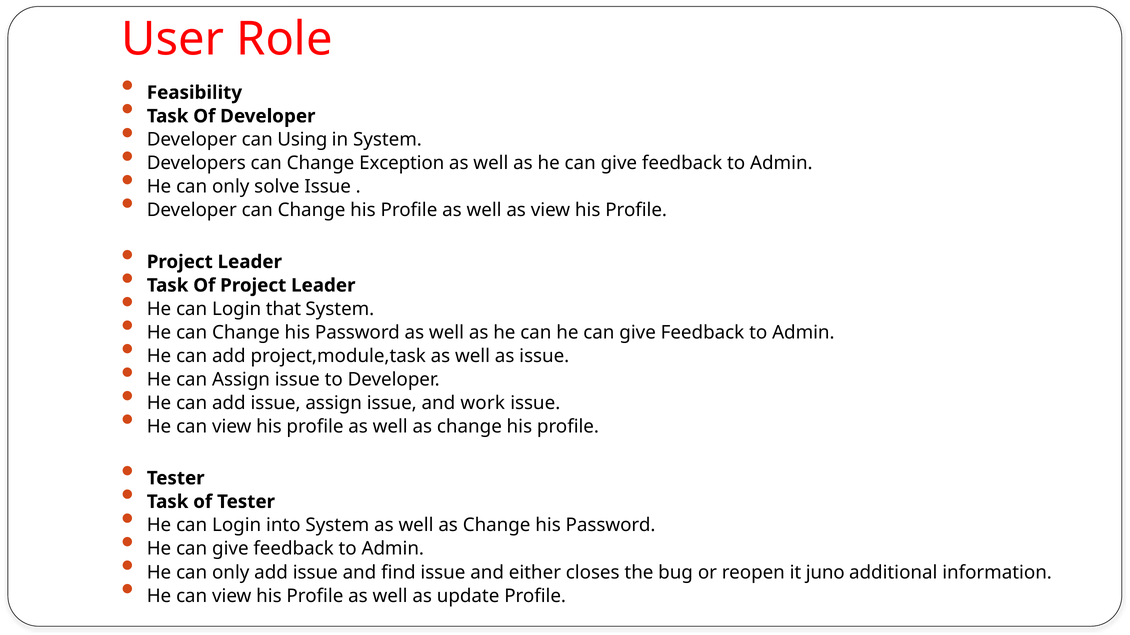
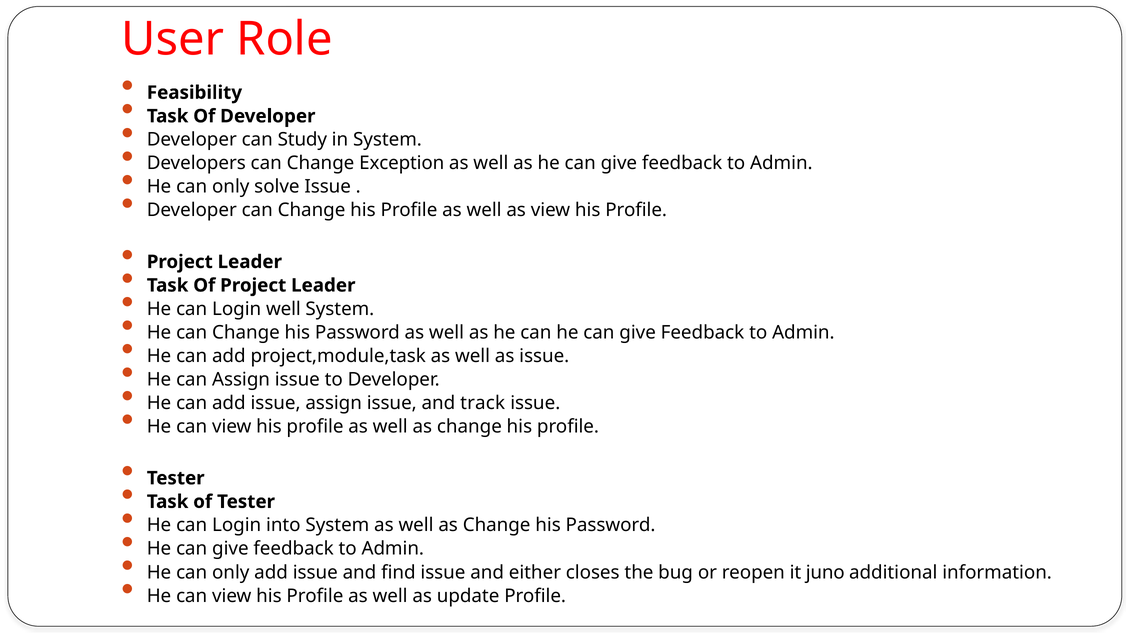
Using: Using -> Study (302, 140)
Login that: that -> well (283, 309)
work: work -> track (483, 403)
